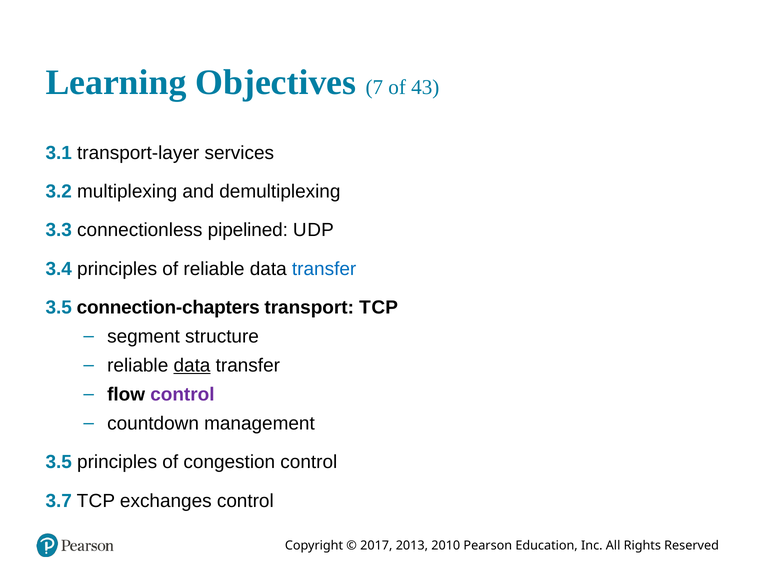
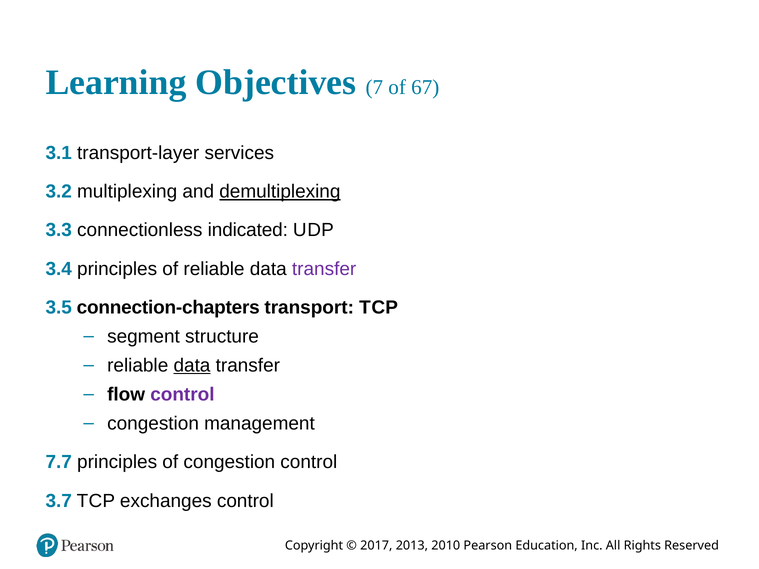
43: 43 -> 67 (425, 87)
demultiplexing underline: none -> present (280, 192)
pipelined: pipelined -> indicated (248, 230)
transfer colour: blue -> purple (324, 269)
countdown: countdown -> congestion (153, 424)
3.5: 3.5 -> 7.7 (59, 462)
